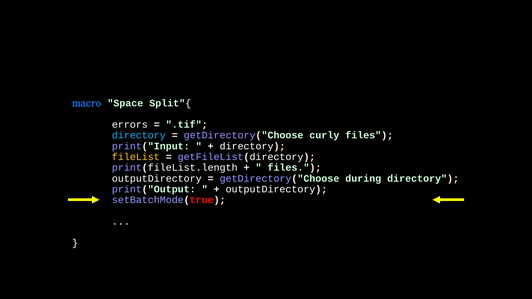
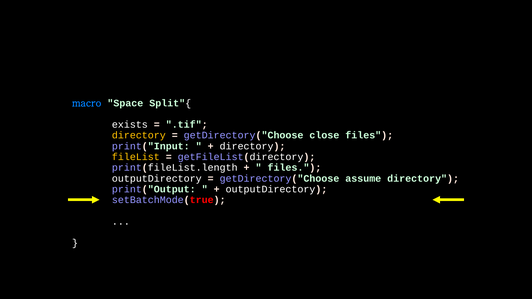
errors: errors -> exists (130, 125)
directory colour: light blue -> yellow (139, 135)
curly: curly -> close (324, 135)
during: during -> assume (363, 179)
